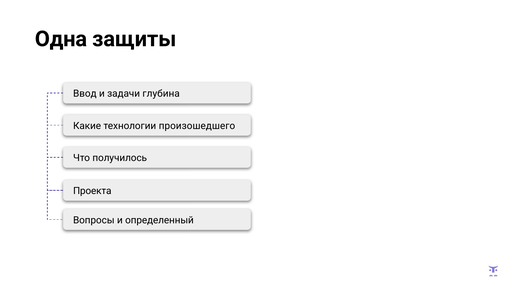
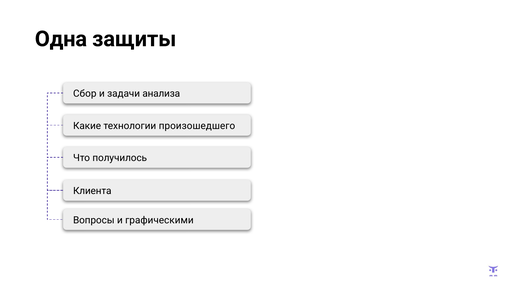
Ввод: Ввод -> Сбор (85, 94)
глубина: глубина -> анализа (161, 94)
Проекта: Проекта -> Клиента (92, 191)
определенный: определенный -> графическими (159, 220)
